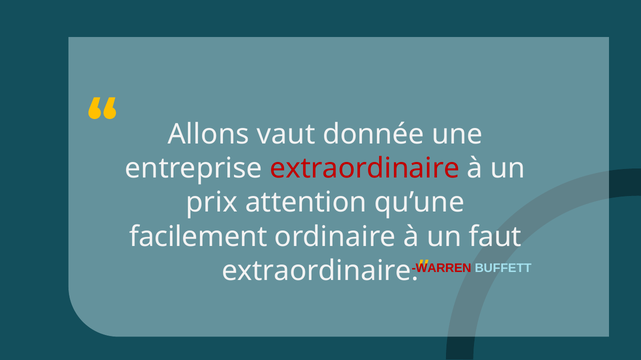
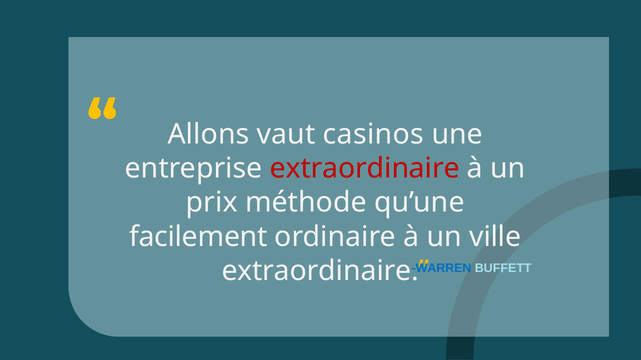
donnée: donnée -> casinos (373, 135)
attention: attention -> méthode (306, 203)
faut: faut -> ville (495, 237)
WARREN colour: red -> blue (442, 269)
